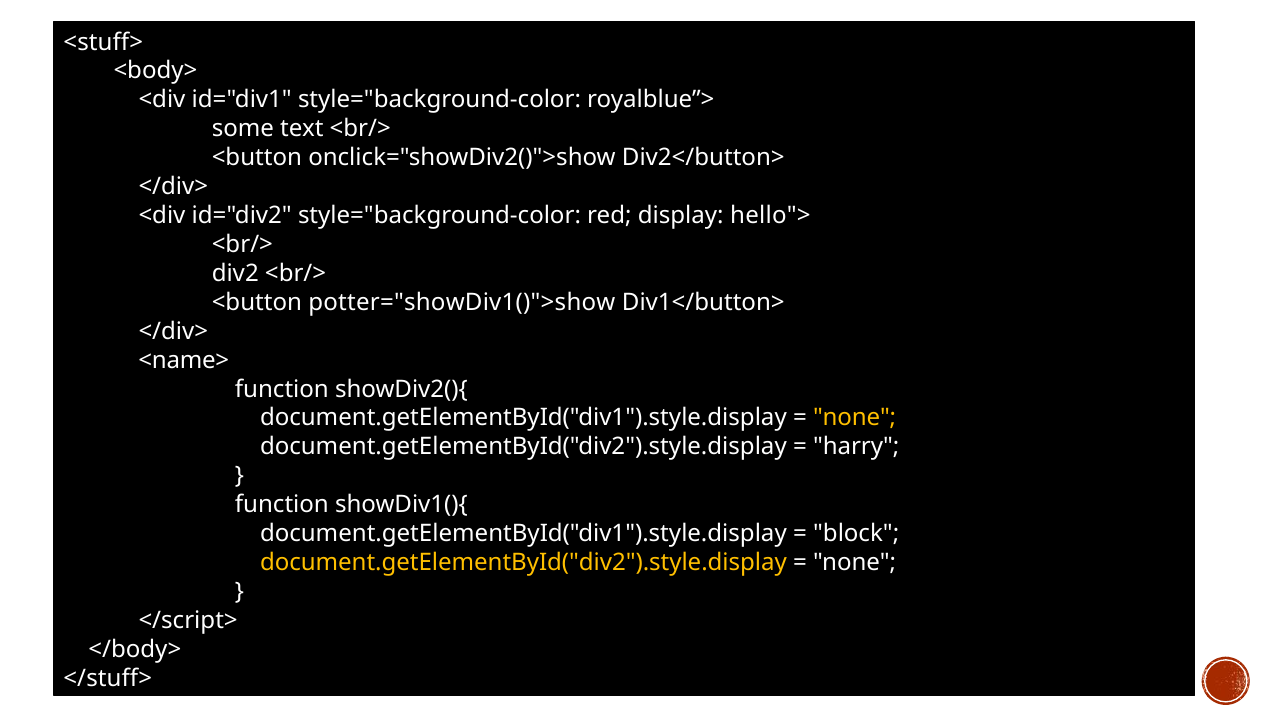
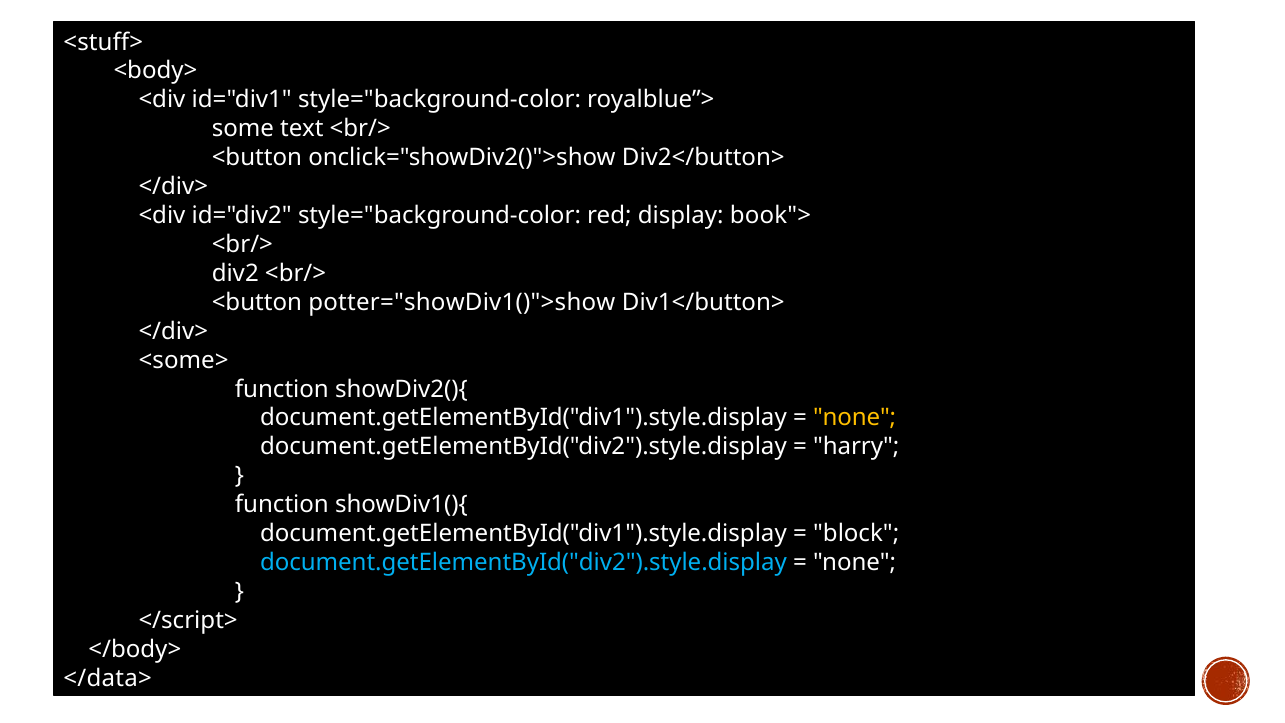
hello">: hello"> -> book"> (771, 216)
<name>: <name> -> <some> (184, 360)
document.getElementById("div2").style.display colour: yellow -> light blue (523, 562)
</stuff>: </stuff> -> </data> (108, 678)
